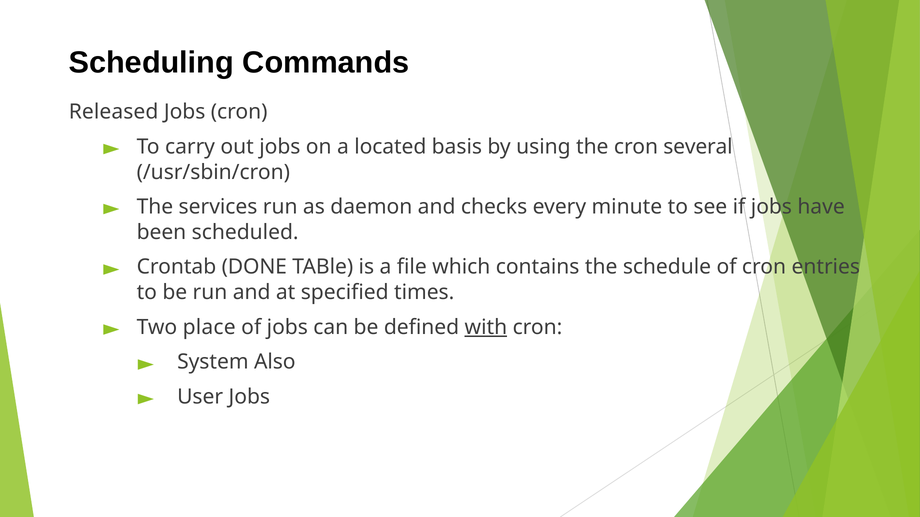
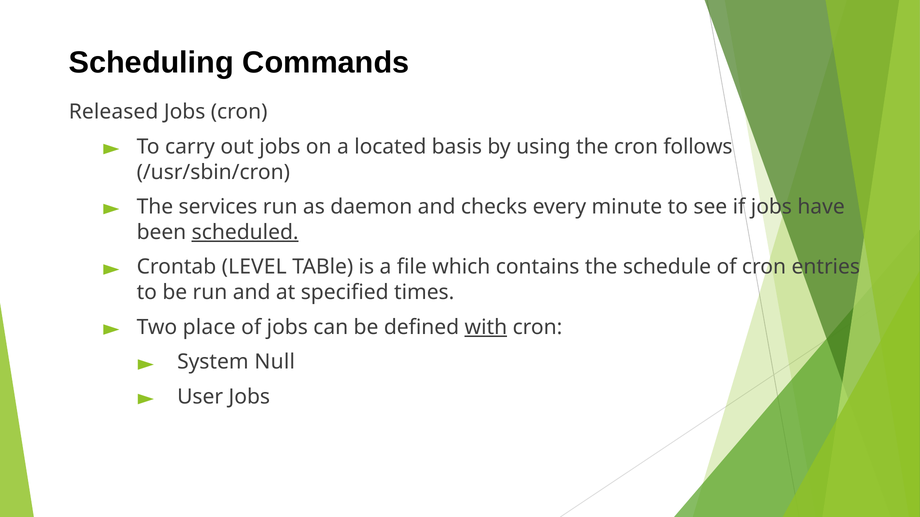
several: several -> follows (698, 147)
scheduled underline: none -> present (245, 232)
DONE: DONE -> LEVEL (254, 267)
Also: Also -> Null (275, 362)
